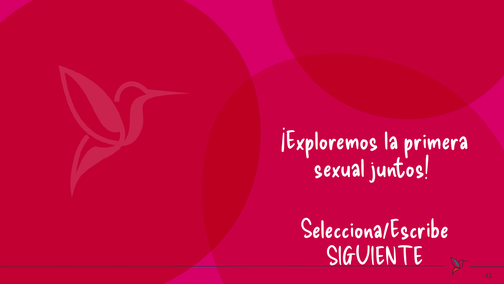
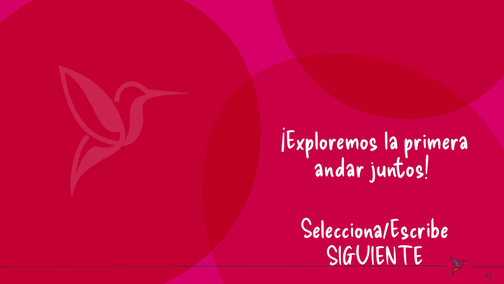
sexual: sexual -> andar (339, 168)
